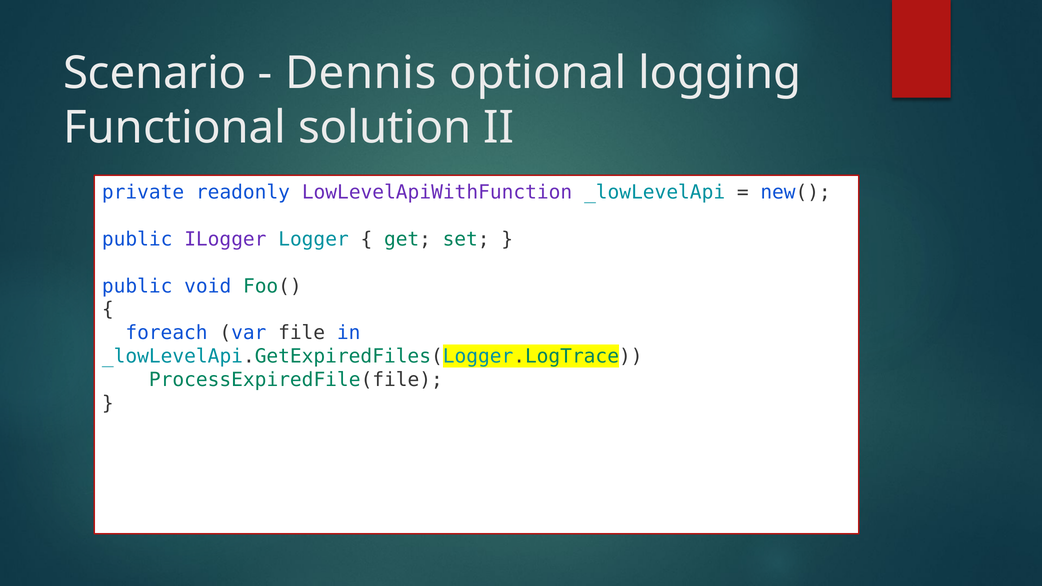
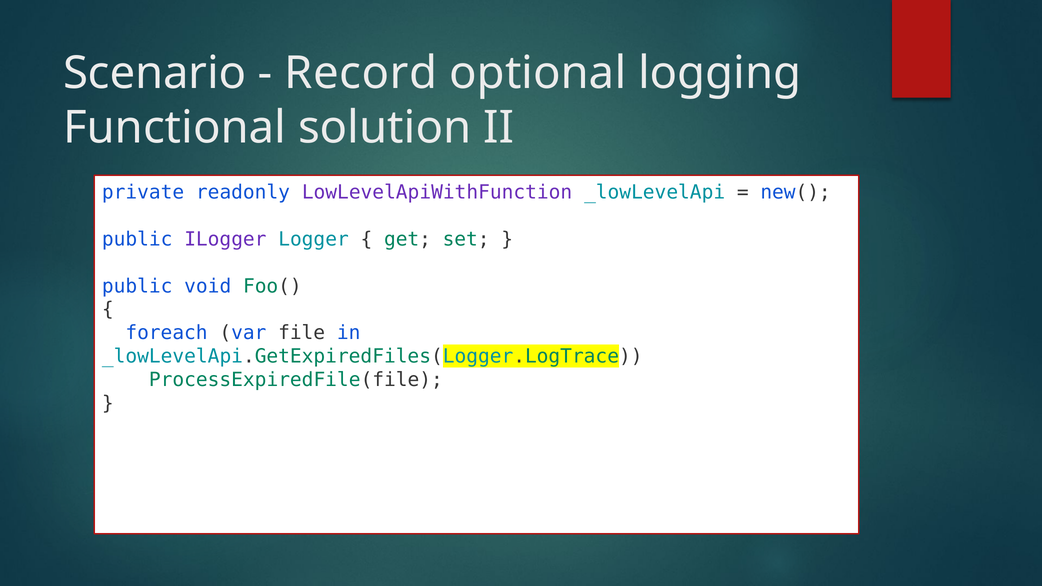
Dennis: Dennis -> Record (361, 73)
